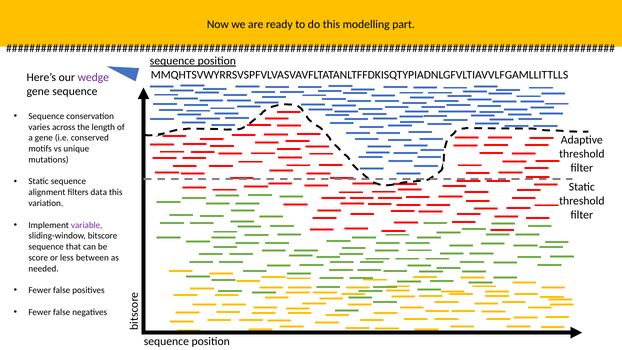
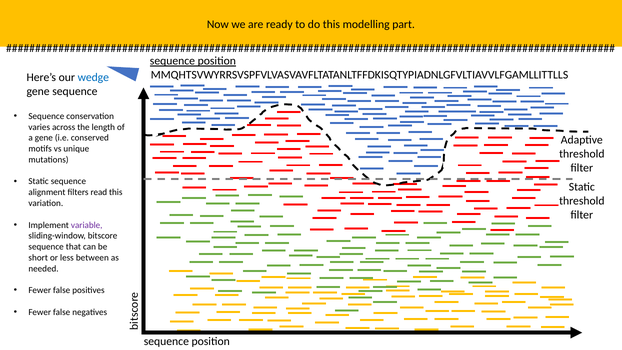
wedge colour: purple -> blue (93, 77)
data: data -> read (99, 192)
score: score -> short (38, 258)
